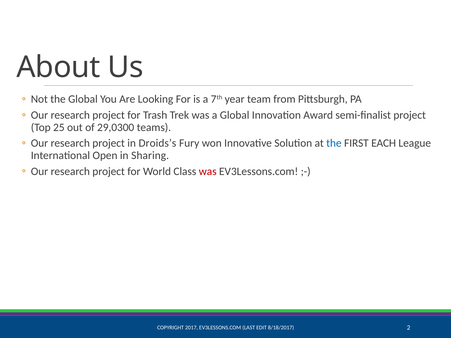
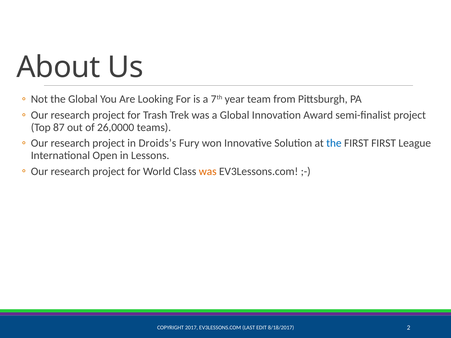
25: 25 -> 87 (59, 127)
29,0300: 29,0300 -> 26,0000 (116, 127)
FIRST EACH: EACH -> FIRST (384, 143)
Sharing: Sharing -> Lessons (150, 156)
was colour: red -> orange (208, 172)
